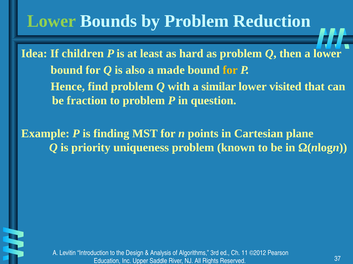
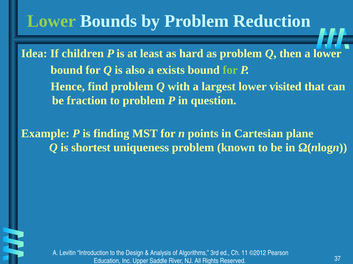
made: made -> exists (171, 70)
for colour: yellow -> light green (230, 70)
similar: similar -> largest (219, 87)
priority: priority -> shortest (91, 148)
